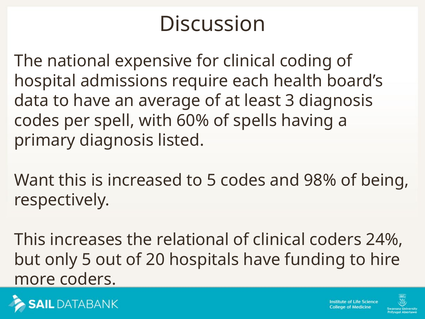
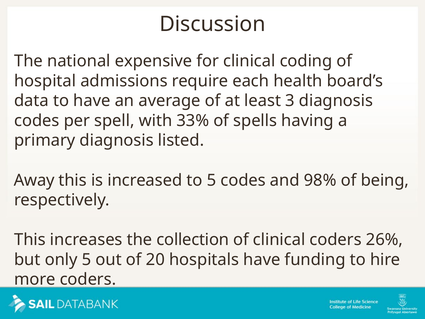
60%: 60% -> 33% (193, 121)
Want: Want -> Away (34, 180)
relational: relational -> collection (193, 240)
24%: 24% -> 26% (384, 240)
